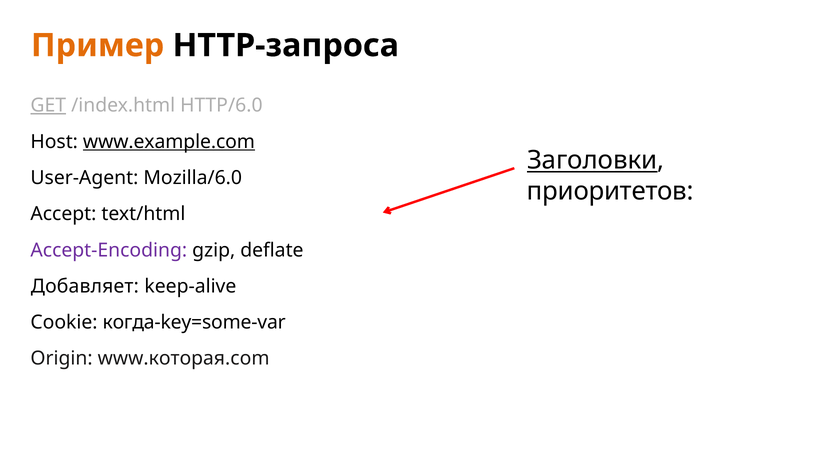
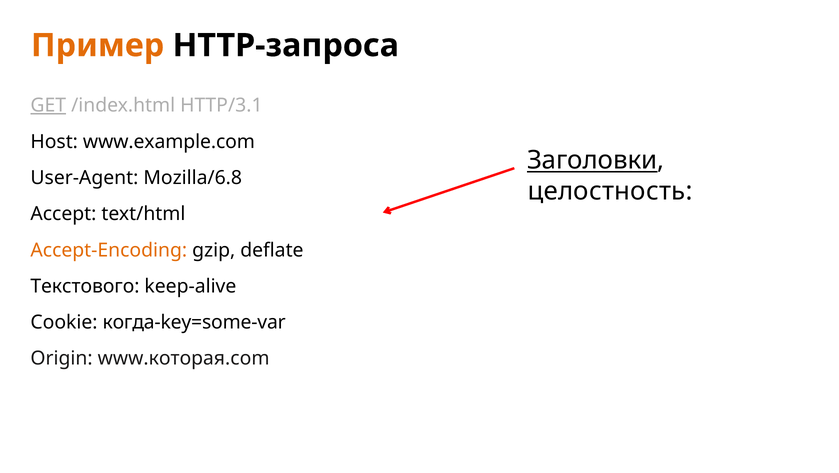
HTTP/6.0: HTTP/6.0 -> HTTP/3.1 (221, 105)
www.example.com underline: present -> none (169, 142)
Mozilla/6.0: Mozilla/6.0 -> Mozilla/6.8 (193, 178)
приоритетов: приоритетов -> целостность (610, 191)
Accept-Encoding colour: purple -> orange (109, 250)
Добавляет: Добавляет -> Текстового (85, 286)
